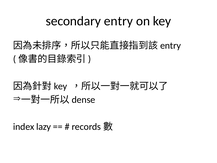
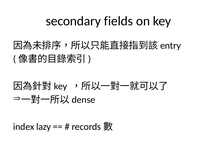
entry: entry -> fields (118, 21)
